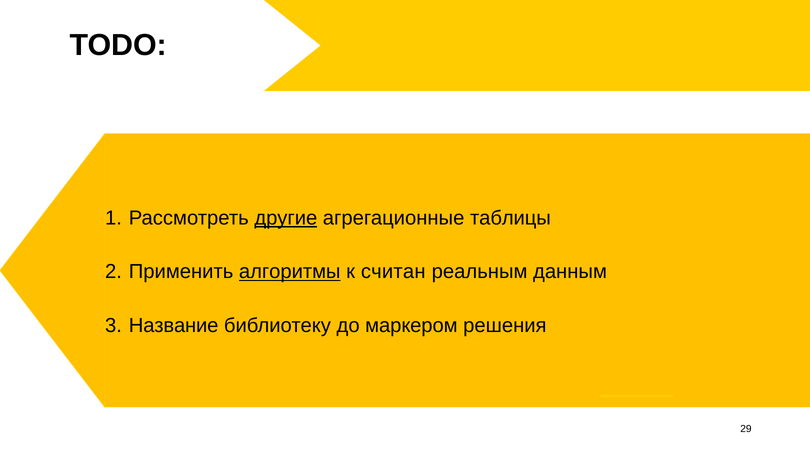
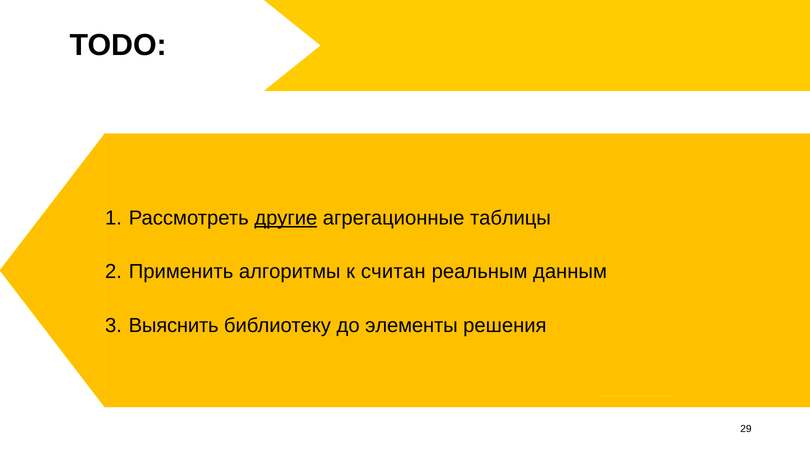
алгоритмы underline: present -> none (290, 272)
Название: Название -> Выяснить (174, 325)
маркером: маркером -> элементы (411, 325)
